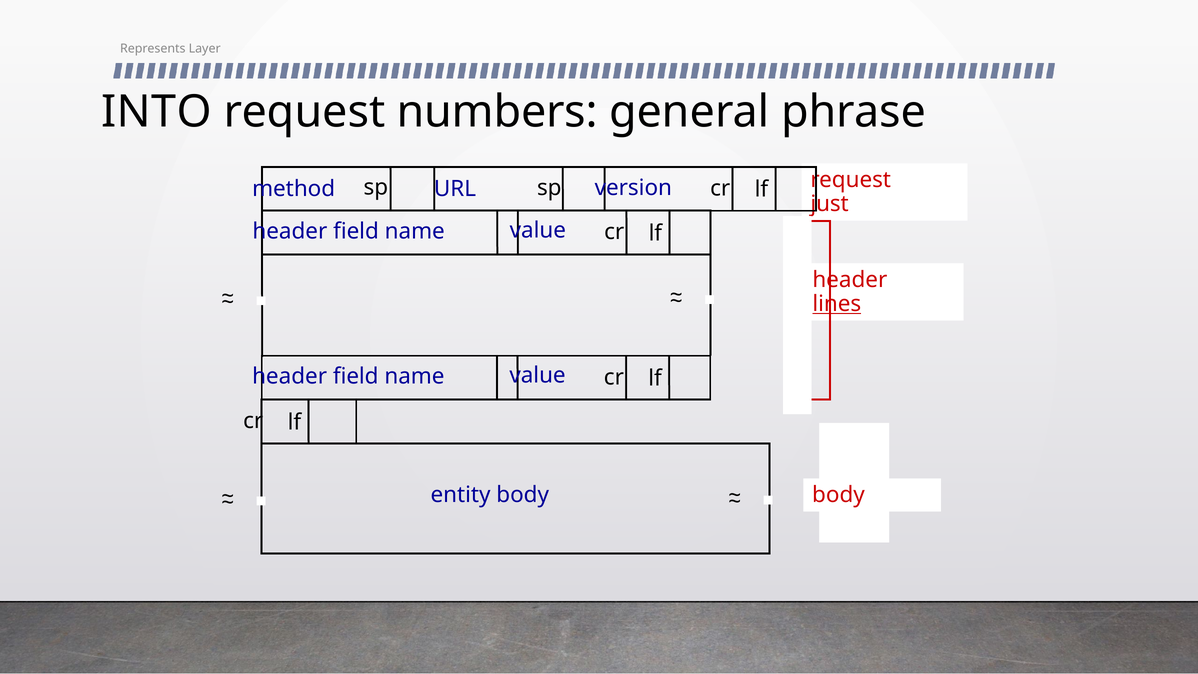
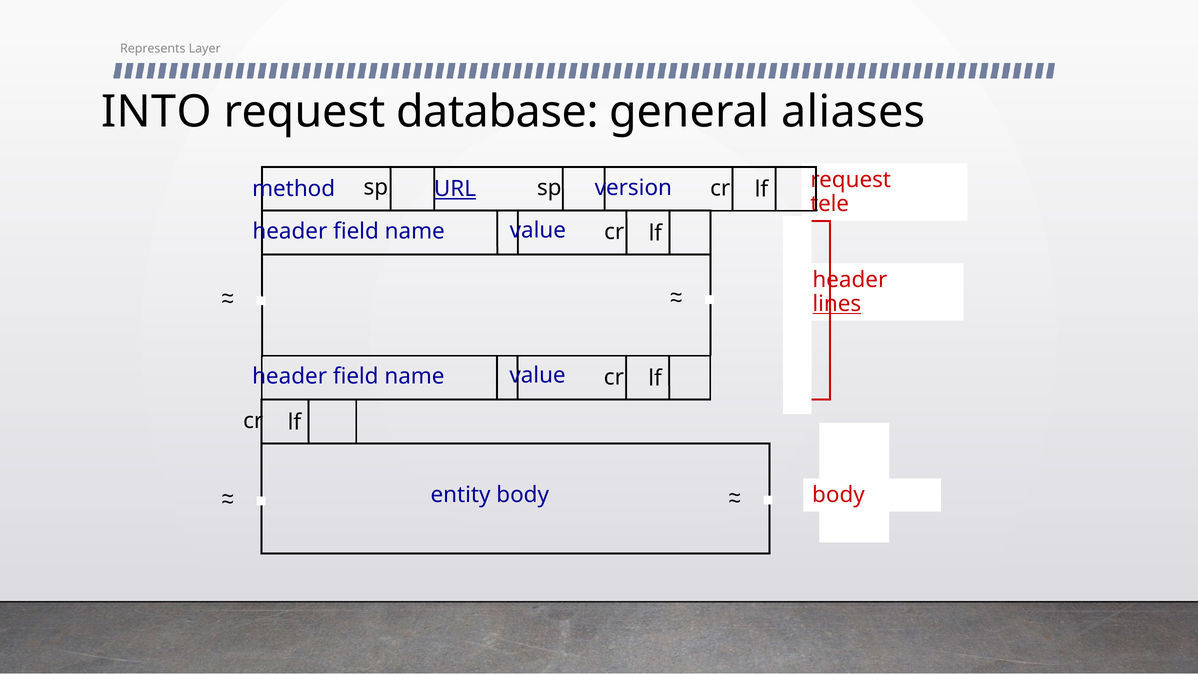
numbers: numbers -> database (497, 112)
phrase: phrase -> aliases (853, 112)
URL underline: none -> present (455, 189)
just: just -> tele (830, 204)
